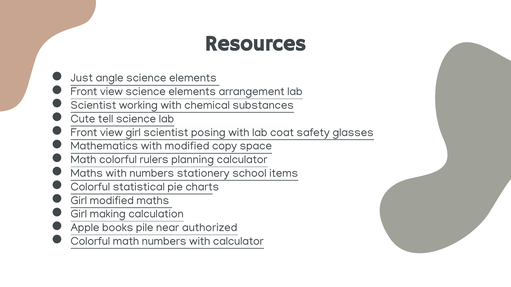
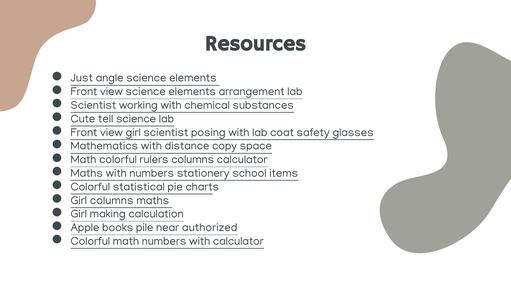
with modified: modified -> distance (187, 146)
rulers planning: planning -> columns (193, 160)
Girl modified: modified -> columns (112, 201)
